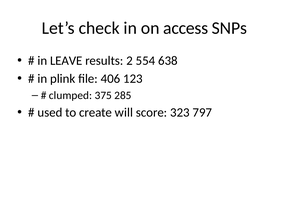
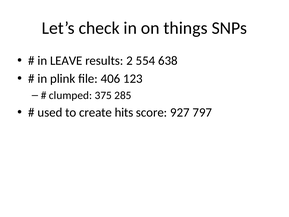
access: access -> things (186, 28)
will: will -> hits (124, 112)
323: 323 -> 927 (180, 112)
